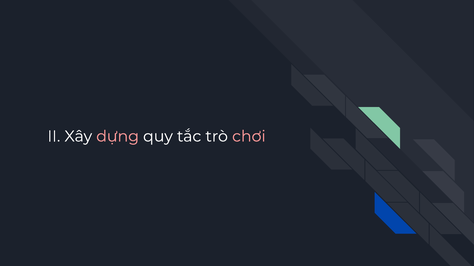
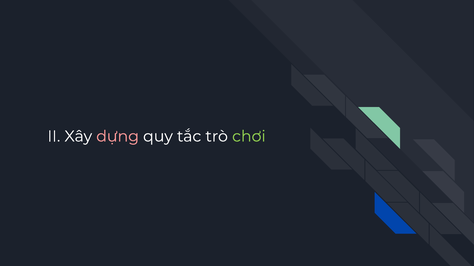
chơi colour: pink -> light green (249, 137)
